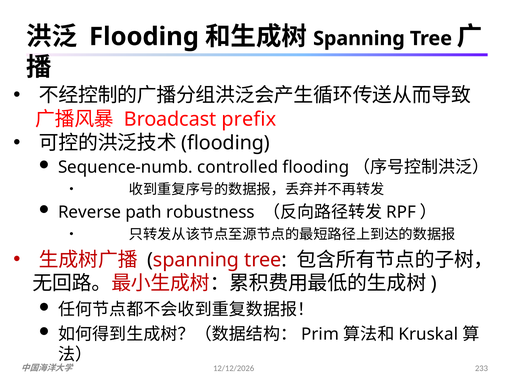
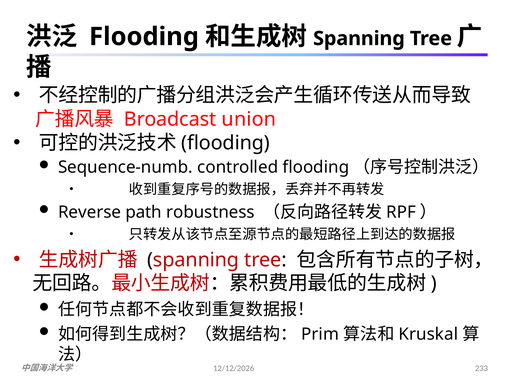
prefix: prefix -> union (249, 119)
